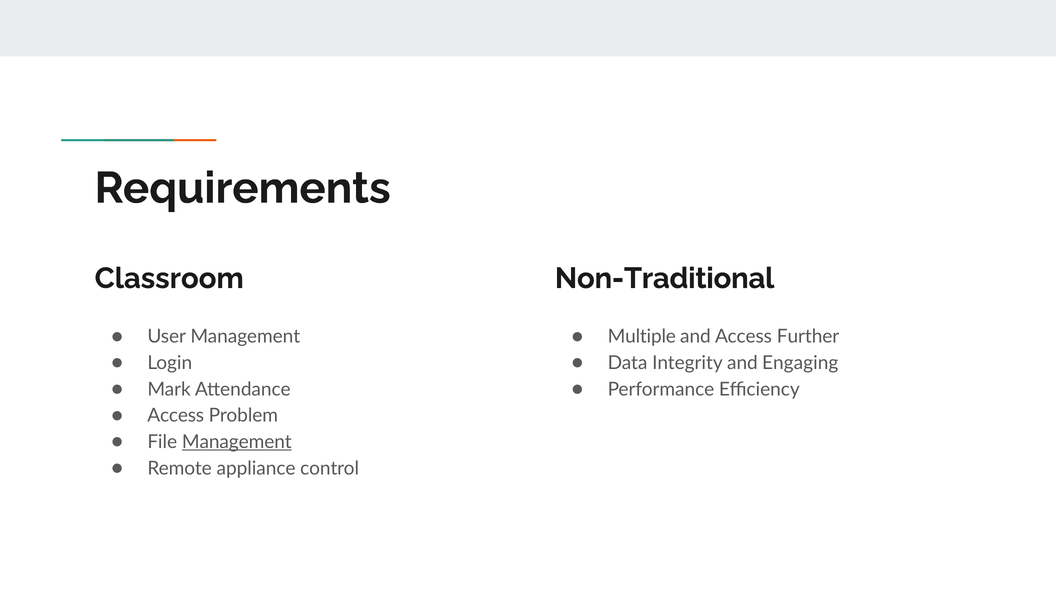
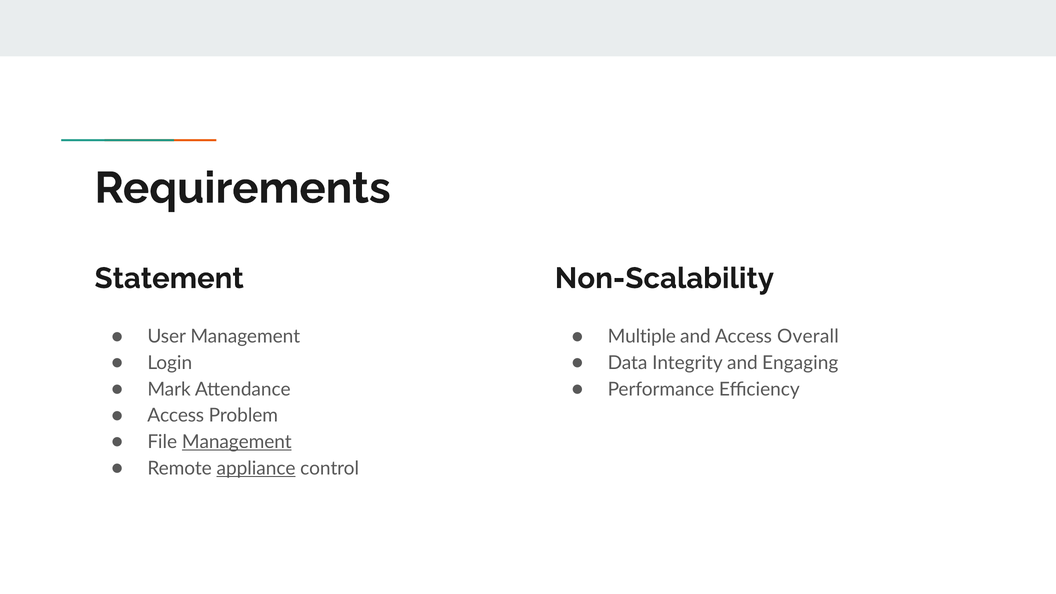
Classroom: Classroom -> Statement (169, 278)
Non-Traditional: Non-Traditional -> Non-Scalability (664, 278)
Further: Further -> Overall (808, 337)
appliance underline: none -> present (256, 468)
